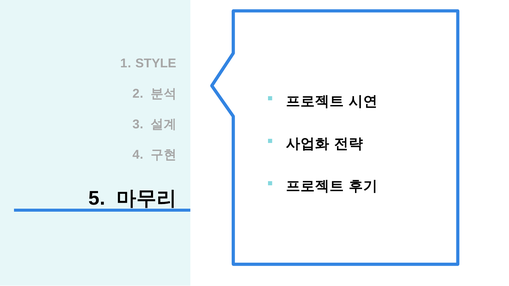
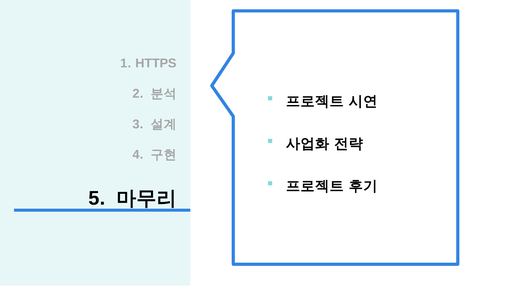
STYLE: STYLE -> HTTPS (156, 63)
